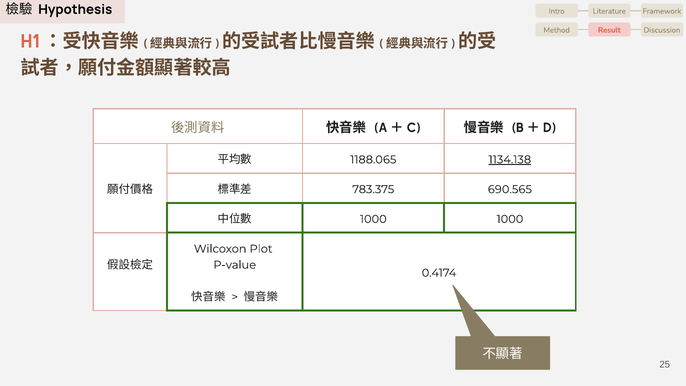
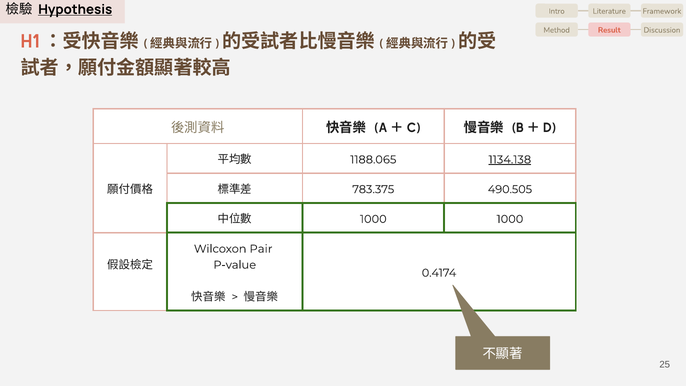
Hypothesis underline: none -> present (75, 9)
690.565: 690.565 -> 490.505 (510, 189)
Plot: Plot -> Pair (261, 249)
